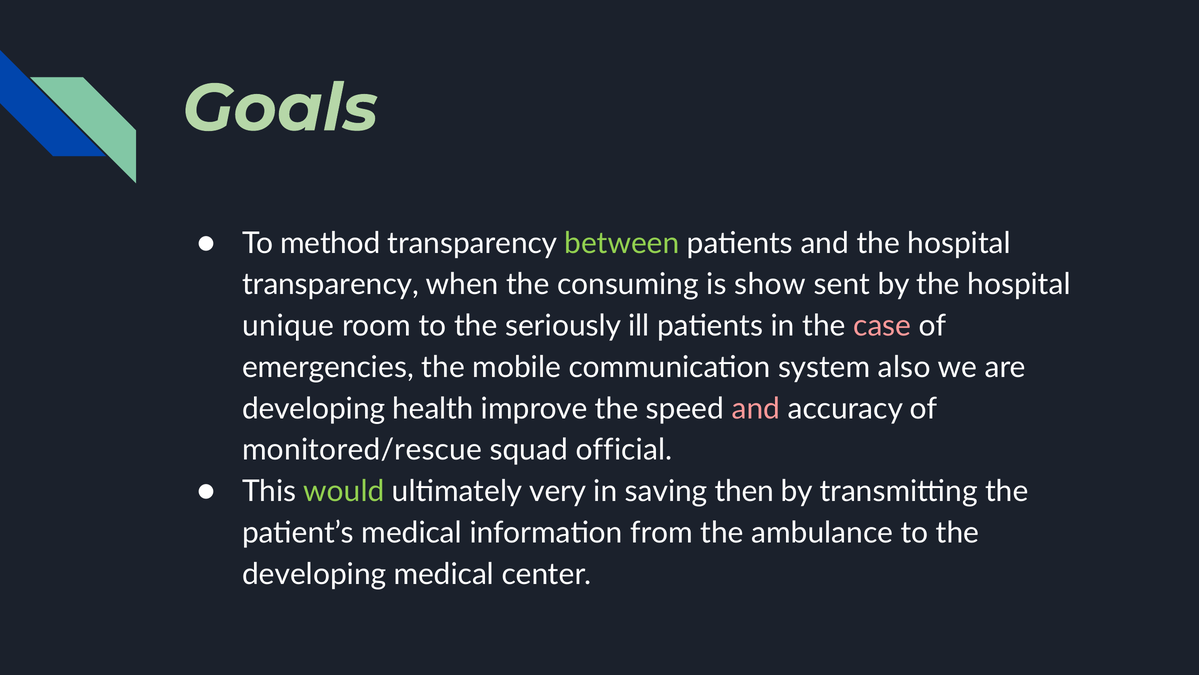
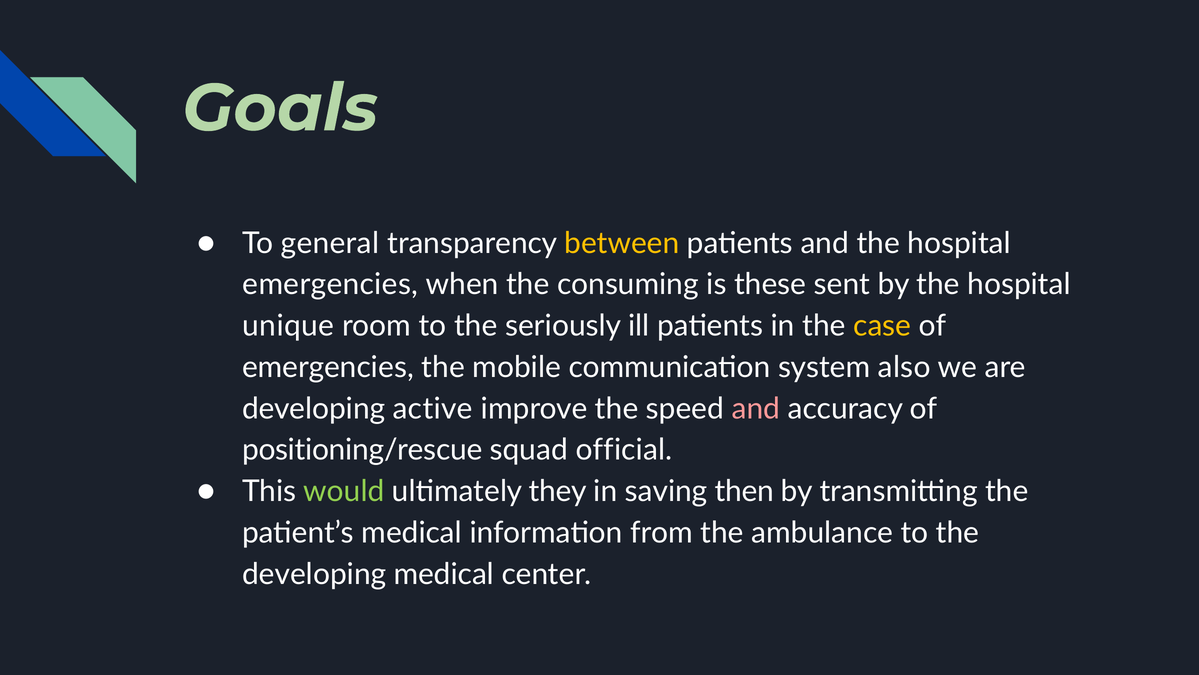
method: method -> general (330, 243)
between colour: light green -> yellow (622, 243)
transparency: transparency -> emergencies (330, 284)
show: show -> these (770, 284)
case colour: pink -> yellow (882, 326)
health: health -> active (433, 408)
monitored/rescue: monitored/rescue -> positioning/rescue (362, 450)
very: very -> they (558, 491)
